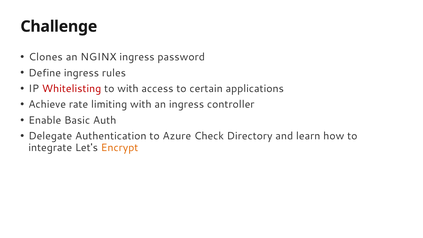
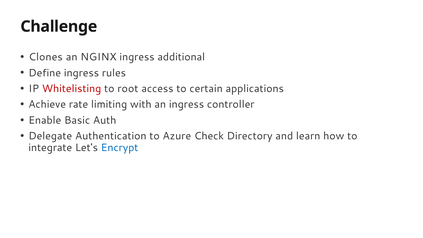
password: password -> additional (181, 57)
to with: with -> root (128, 89)
Encrypt colour: orange -> blue (120, 148)
